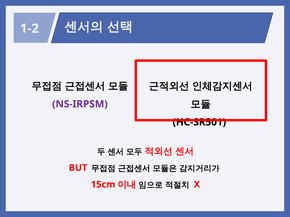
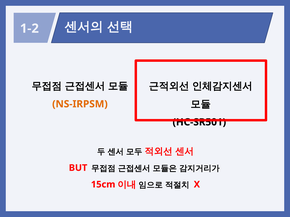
NS-IRPSM colour: purple -> orange (80, 104)
